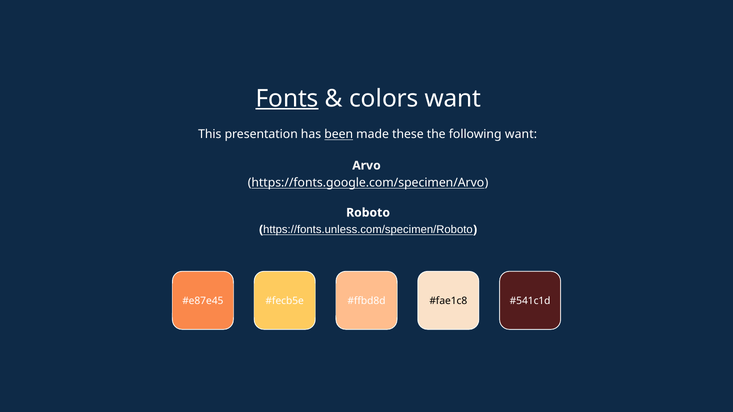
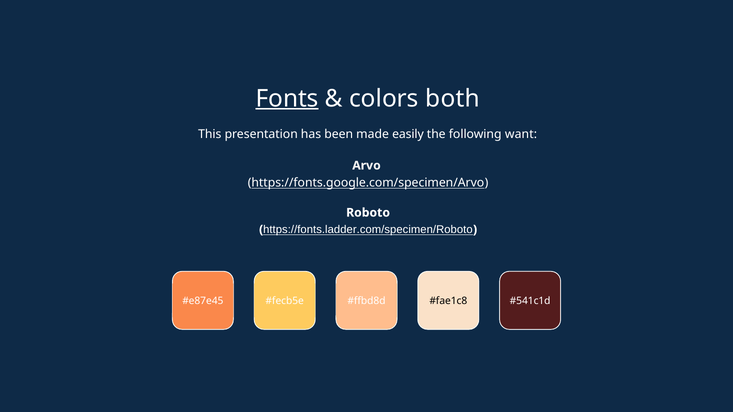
colors want: want -> both (453, 99)
been underline: present -> none (339, 135)
these: these -> easily (408, 135)
https://fonts.unless.com/specimen/Roboto: https://fonts.unless.com/specimen/Roboto -> https://fonts.ladder.com/specimen/Roboto (368, 230)
